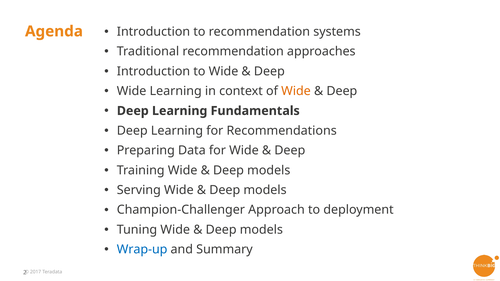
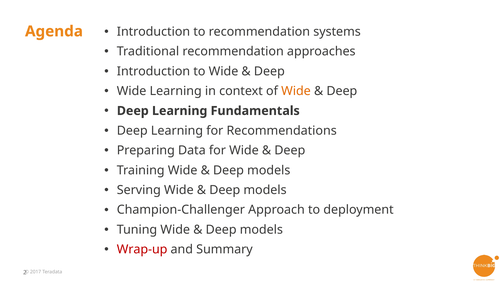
Wrap-up colour: blue -> red (142, 250)
